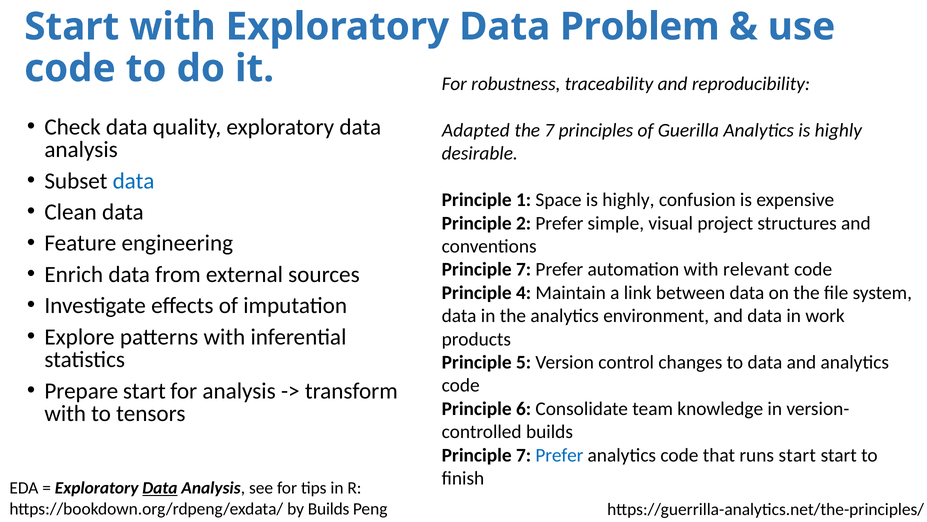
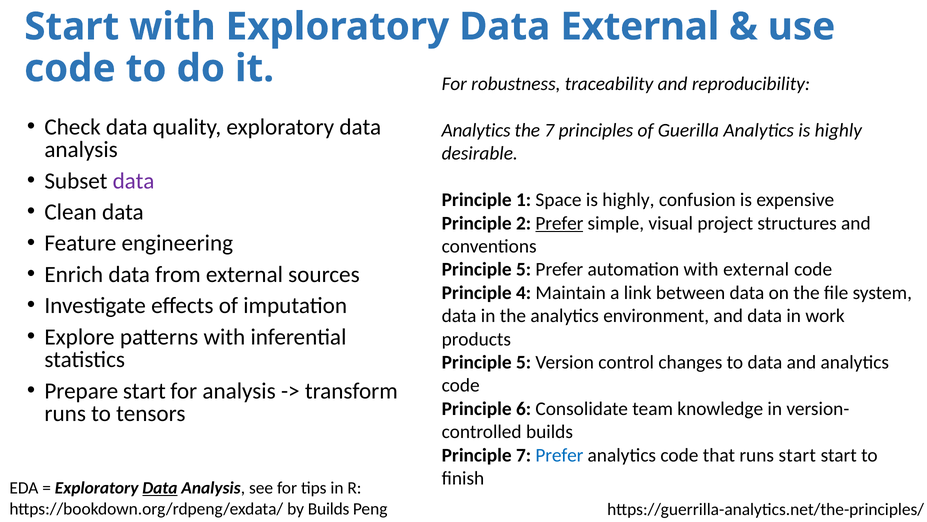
Data Problem: Problem -> External (640, 27)
Adapted: Adapted -> Analytics (476, 130)
data colour: blue -> purple (134, 181)
Prefer underline: none -> present (559, 223)
7: 7 -> 5 (524, 269)
with relevant: relevant -> external (756, 269)
with: with -> runs (65, 413)
